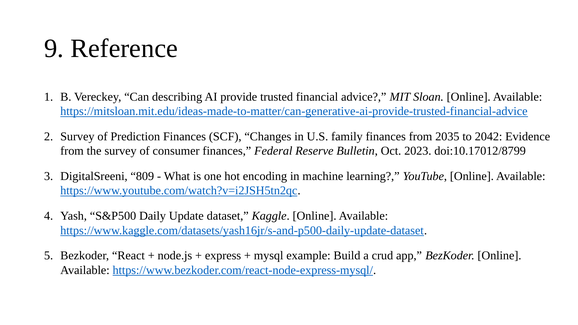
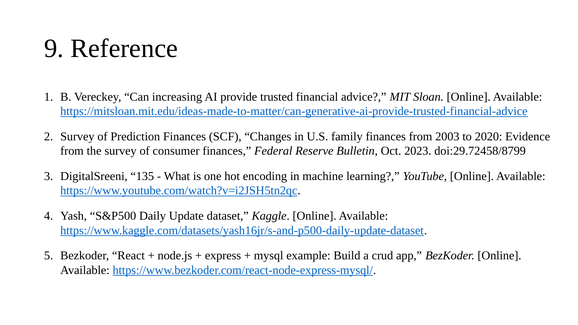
describing: describing -> increasing (177, 97)
2035: 2035 -> 2003 (447, 137)
2042: 2042 -> 2020 (489, 137)
doi:10.17012/8799: doi:10.17012/8799 -> doi:29.72458/8799 (480, 151)
809: 809 -> 135 (142, 176)
